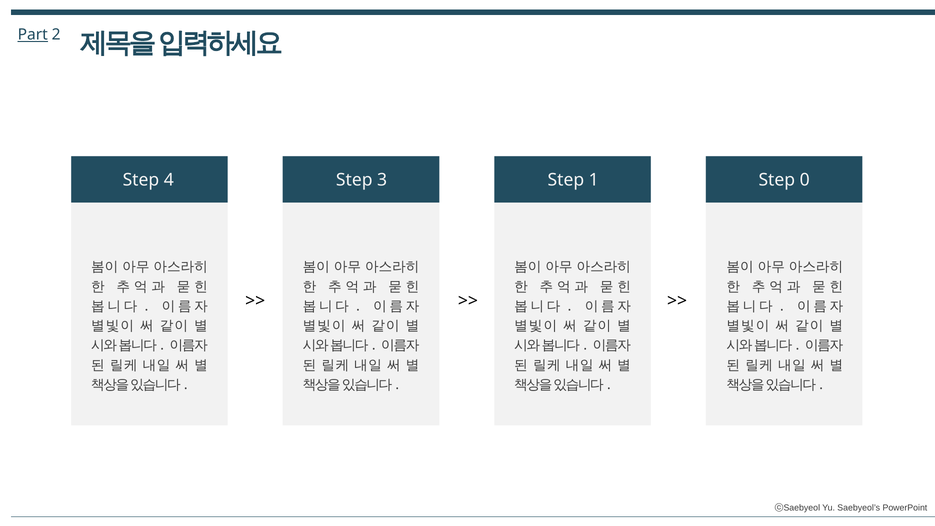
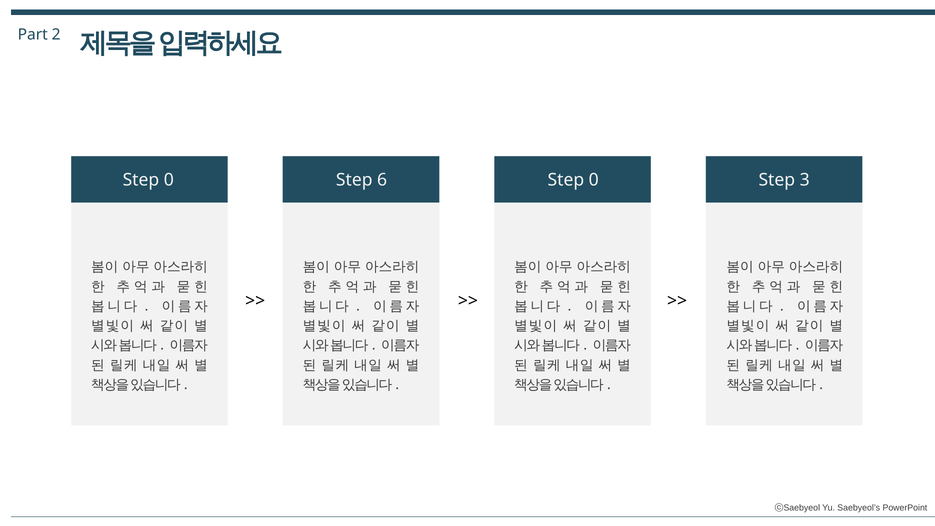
Part underline: present -> none (33, 35)
4: 4 -> 0 (169, 180)
3: 3 -> 6 (382, 180)
1: 1 -> 0 (594, 180)
0: 0 -> 3 (805, 180)
